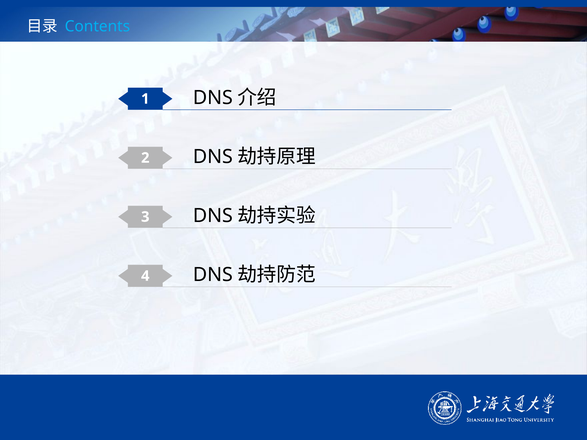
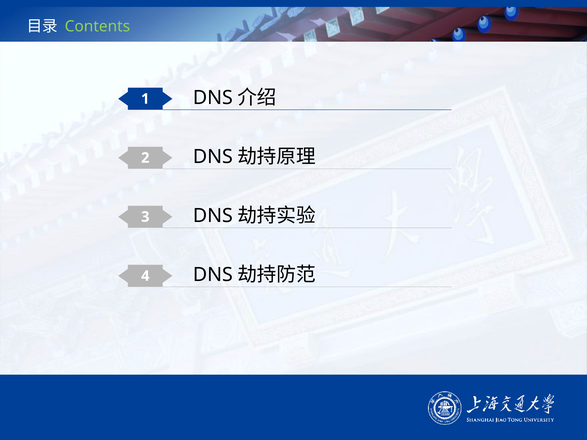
Contents colour: light blue -> light green (97, 26)
